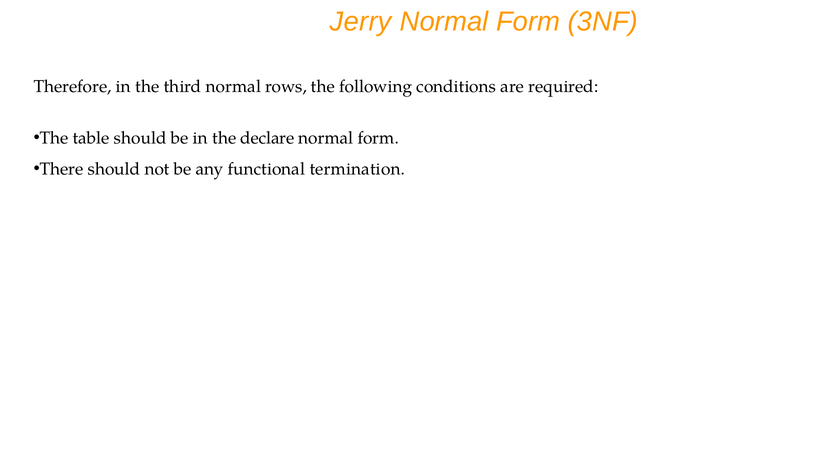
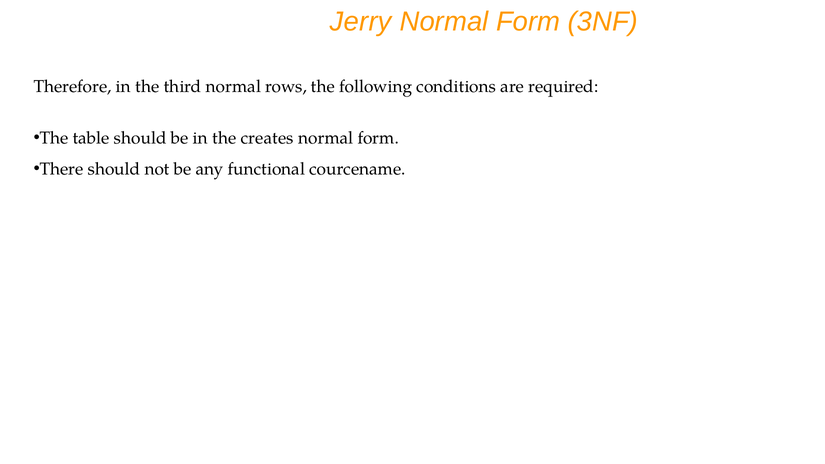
declare: declare -> creates (267, 138)
termination: termination -> courcename (357, 169)
